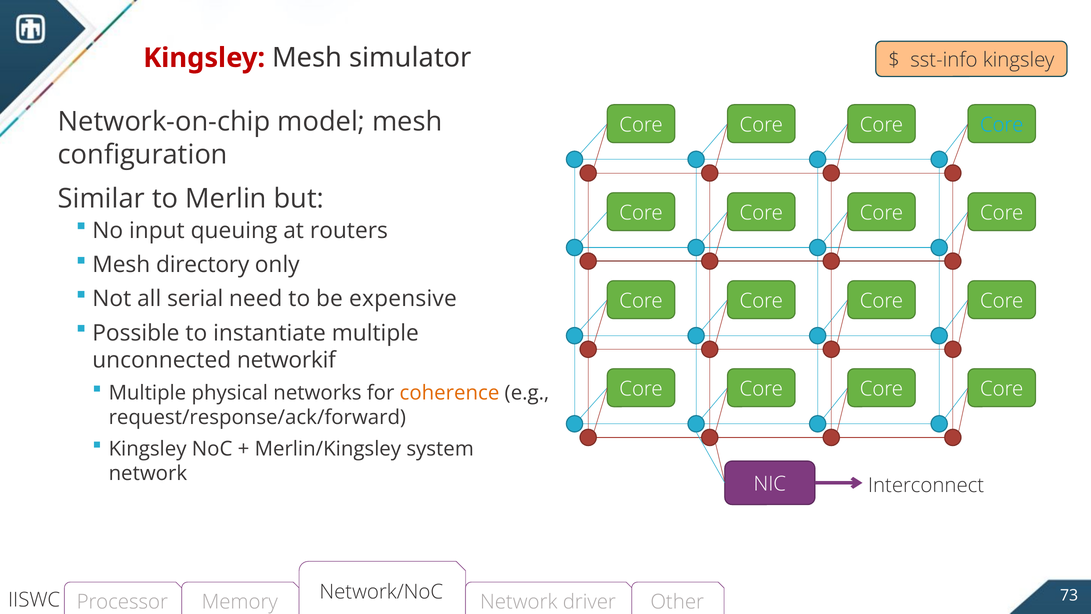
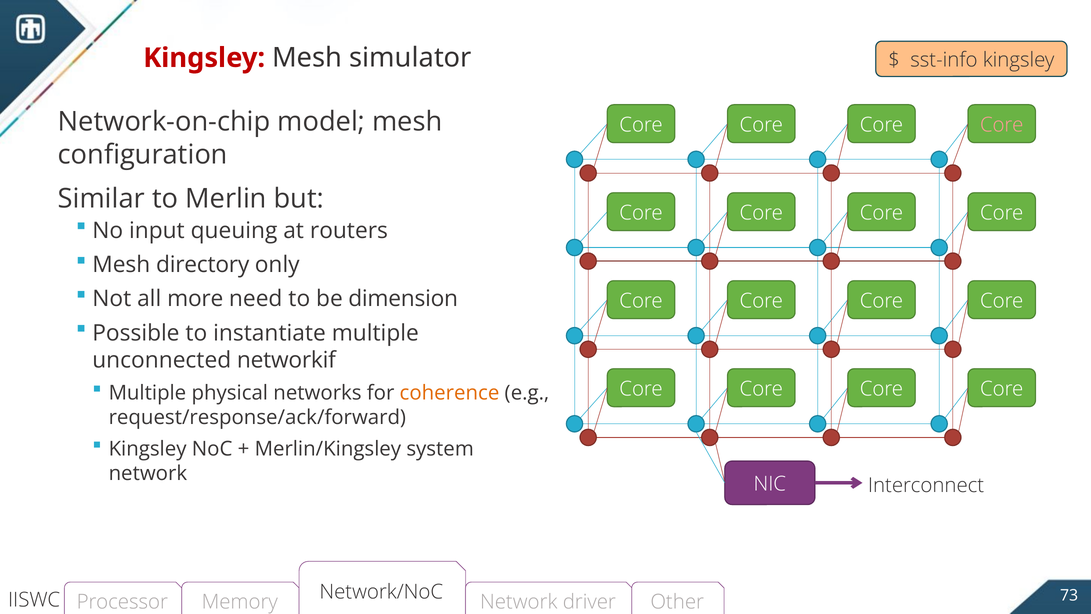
Core colour: light blue -> pink (1002, 125)
serial: serial -> more (195, 299)
expensive: expensive -> dimension (403, 299)
